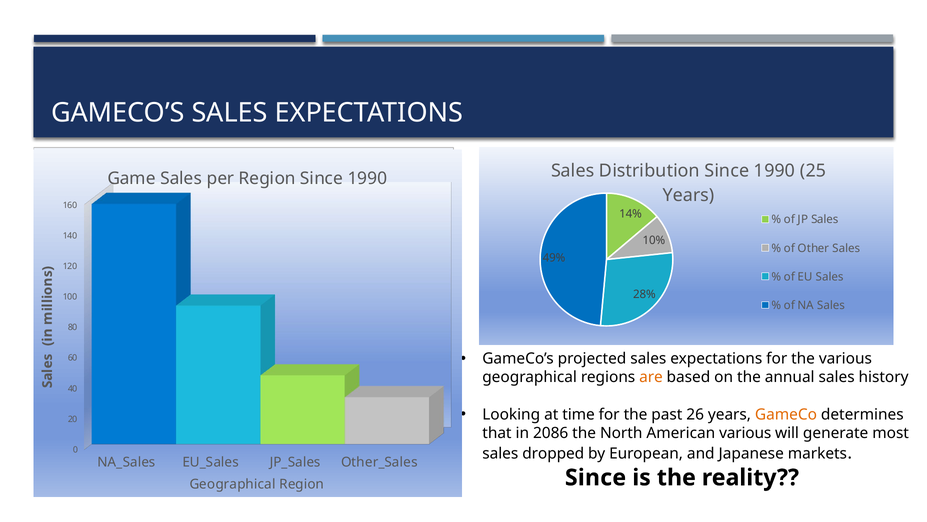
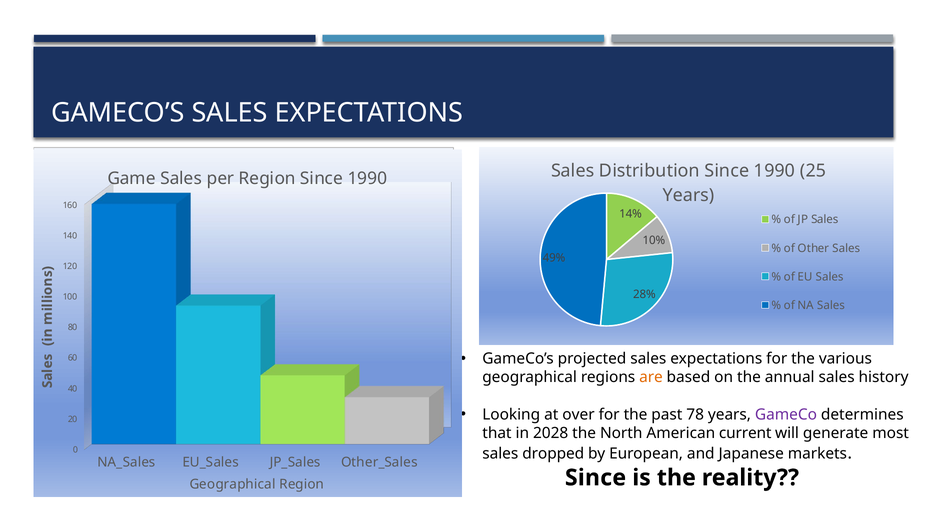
time: time -> over (578, 414)
26: 26 -> 78 (695, 414)
GameCo colour: orange -> purple (786, 414)
2086: 2086 -> 2028 (551, 433)
American various: various -> current (745, 433)
